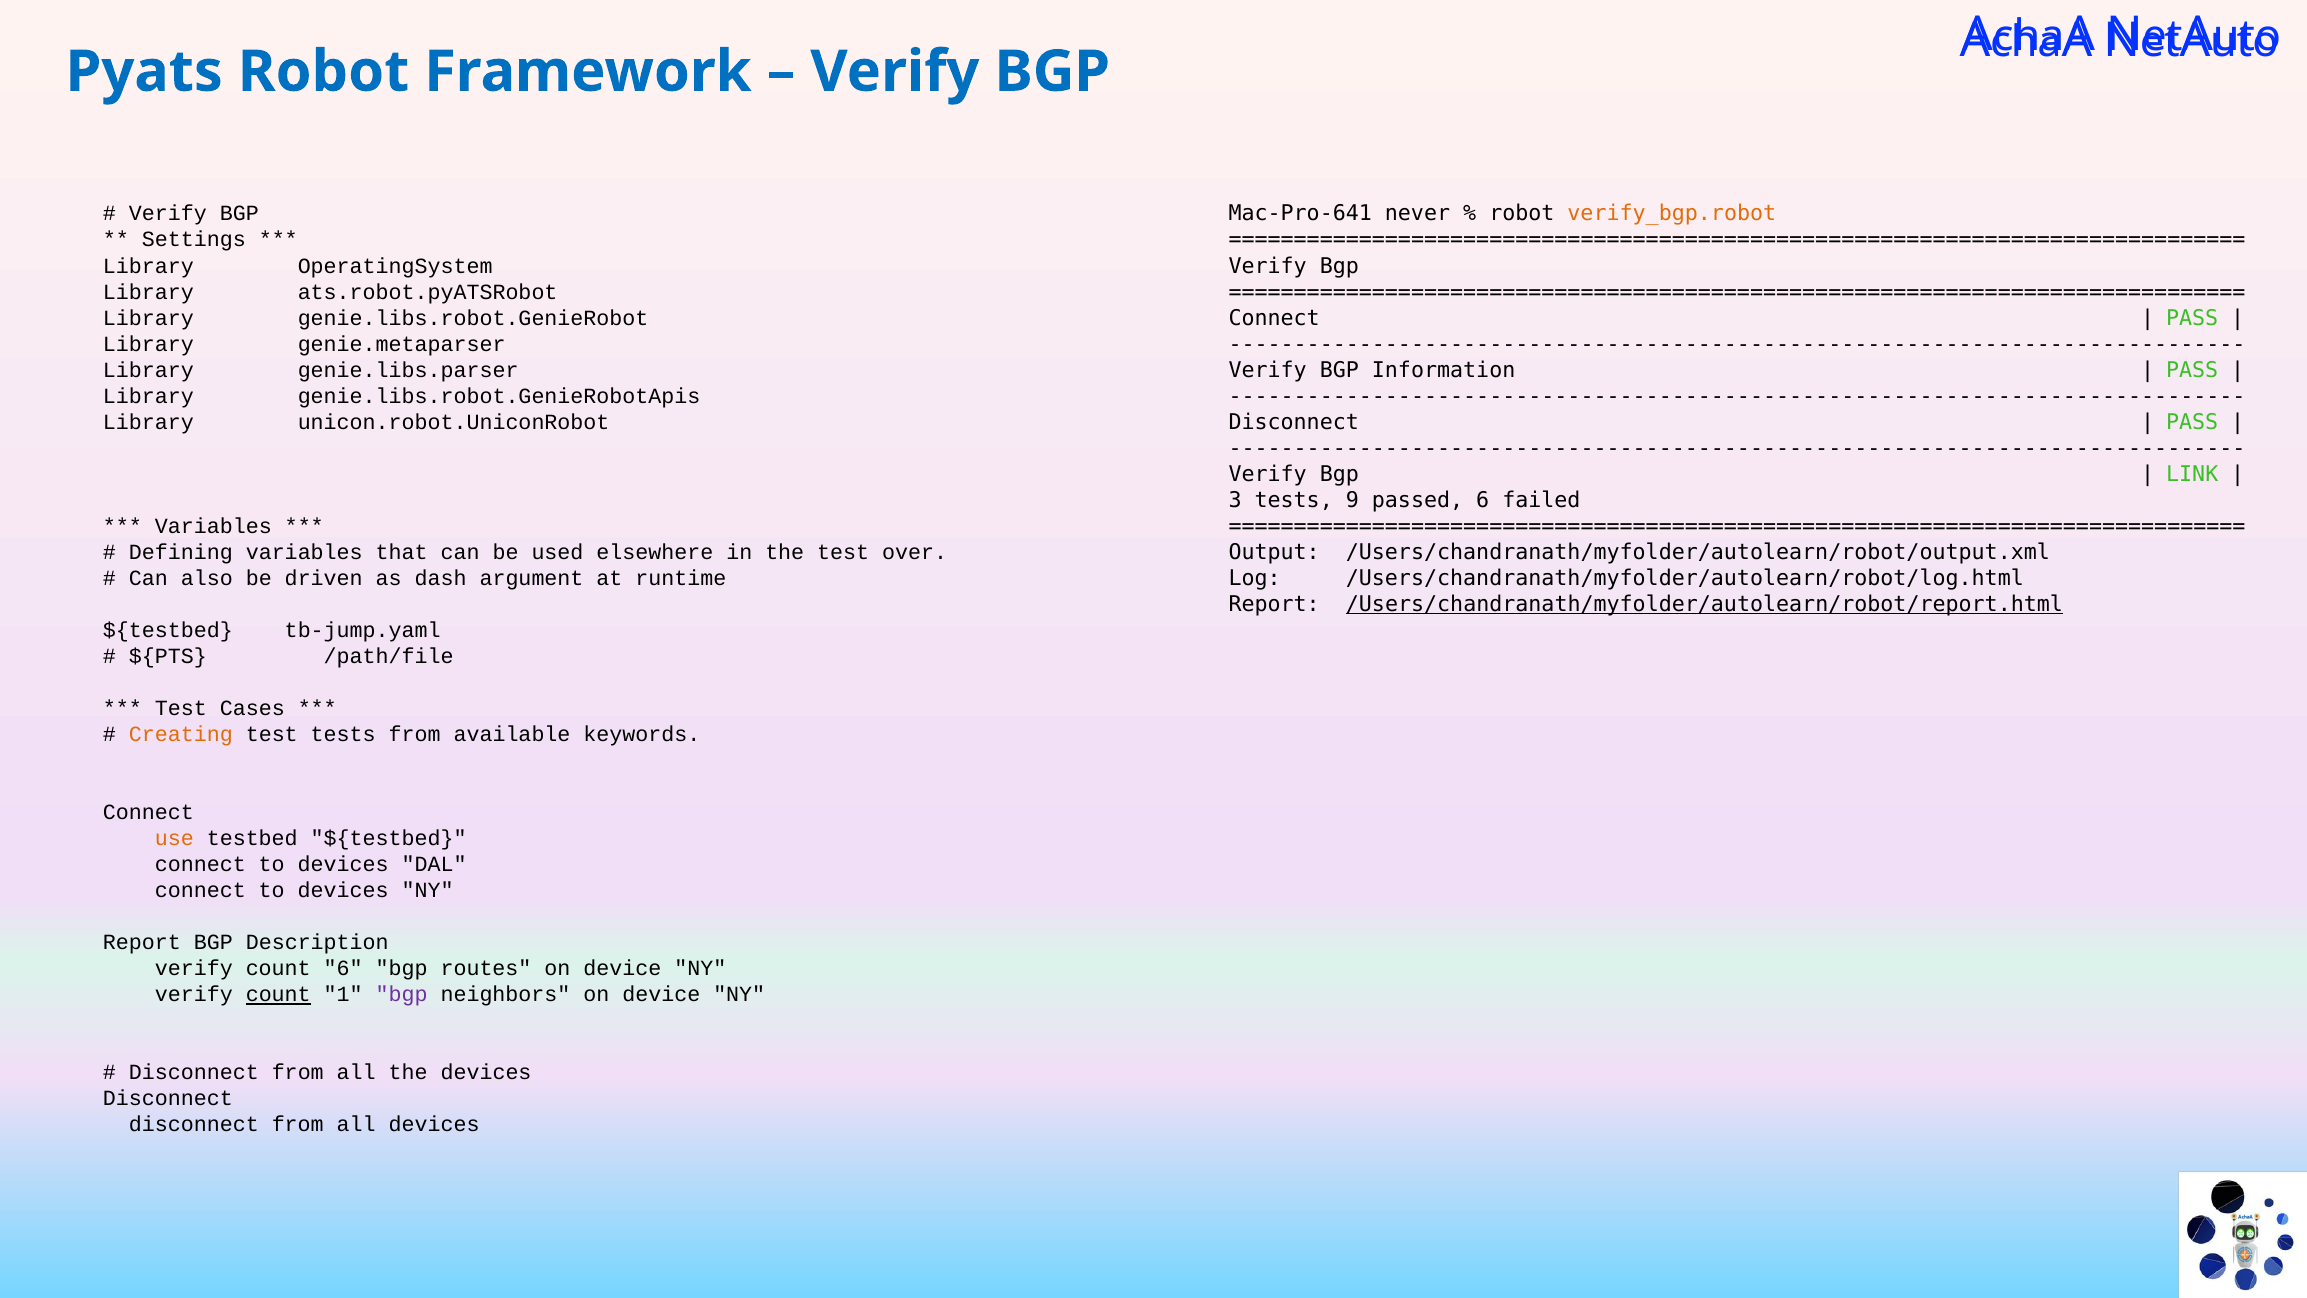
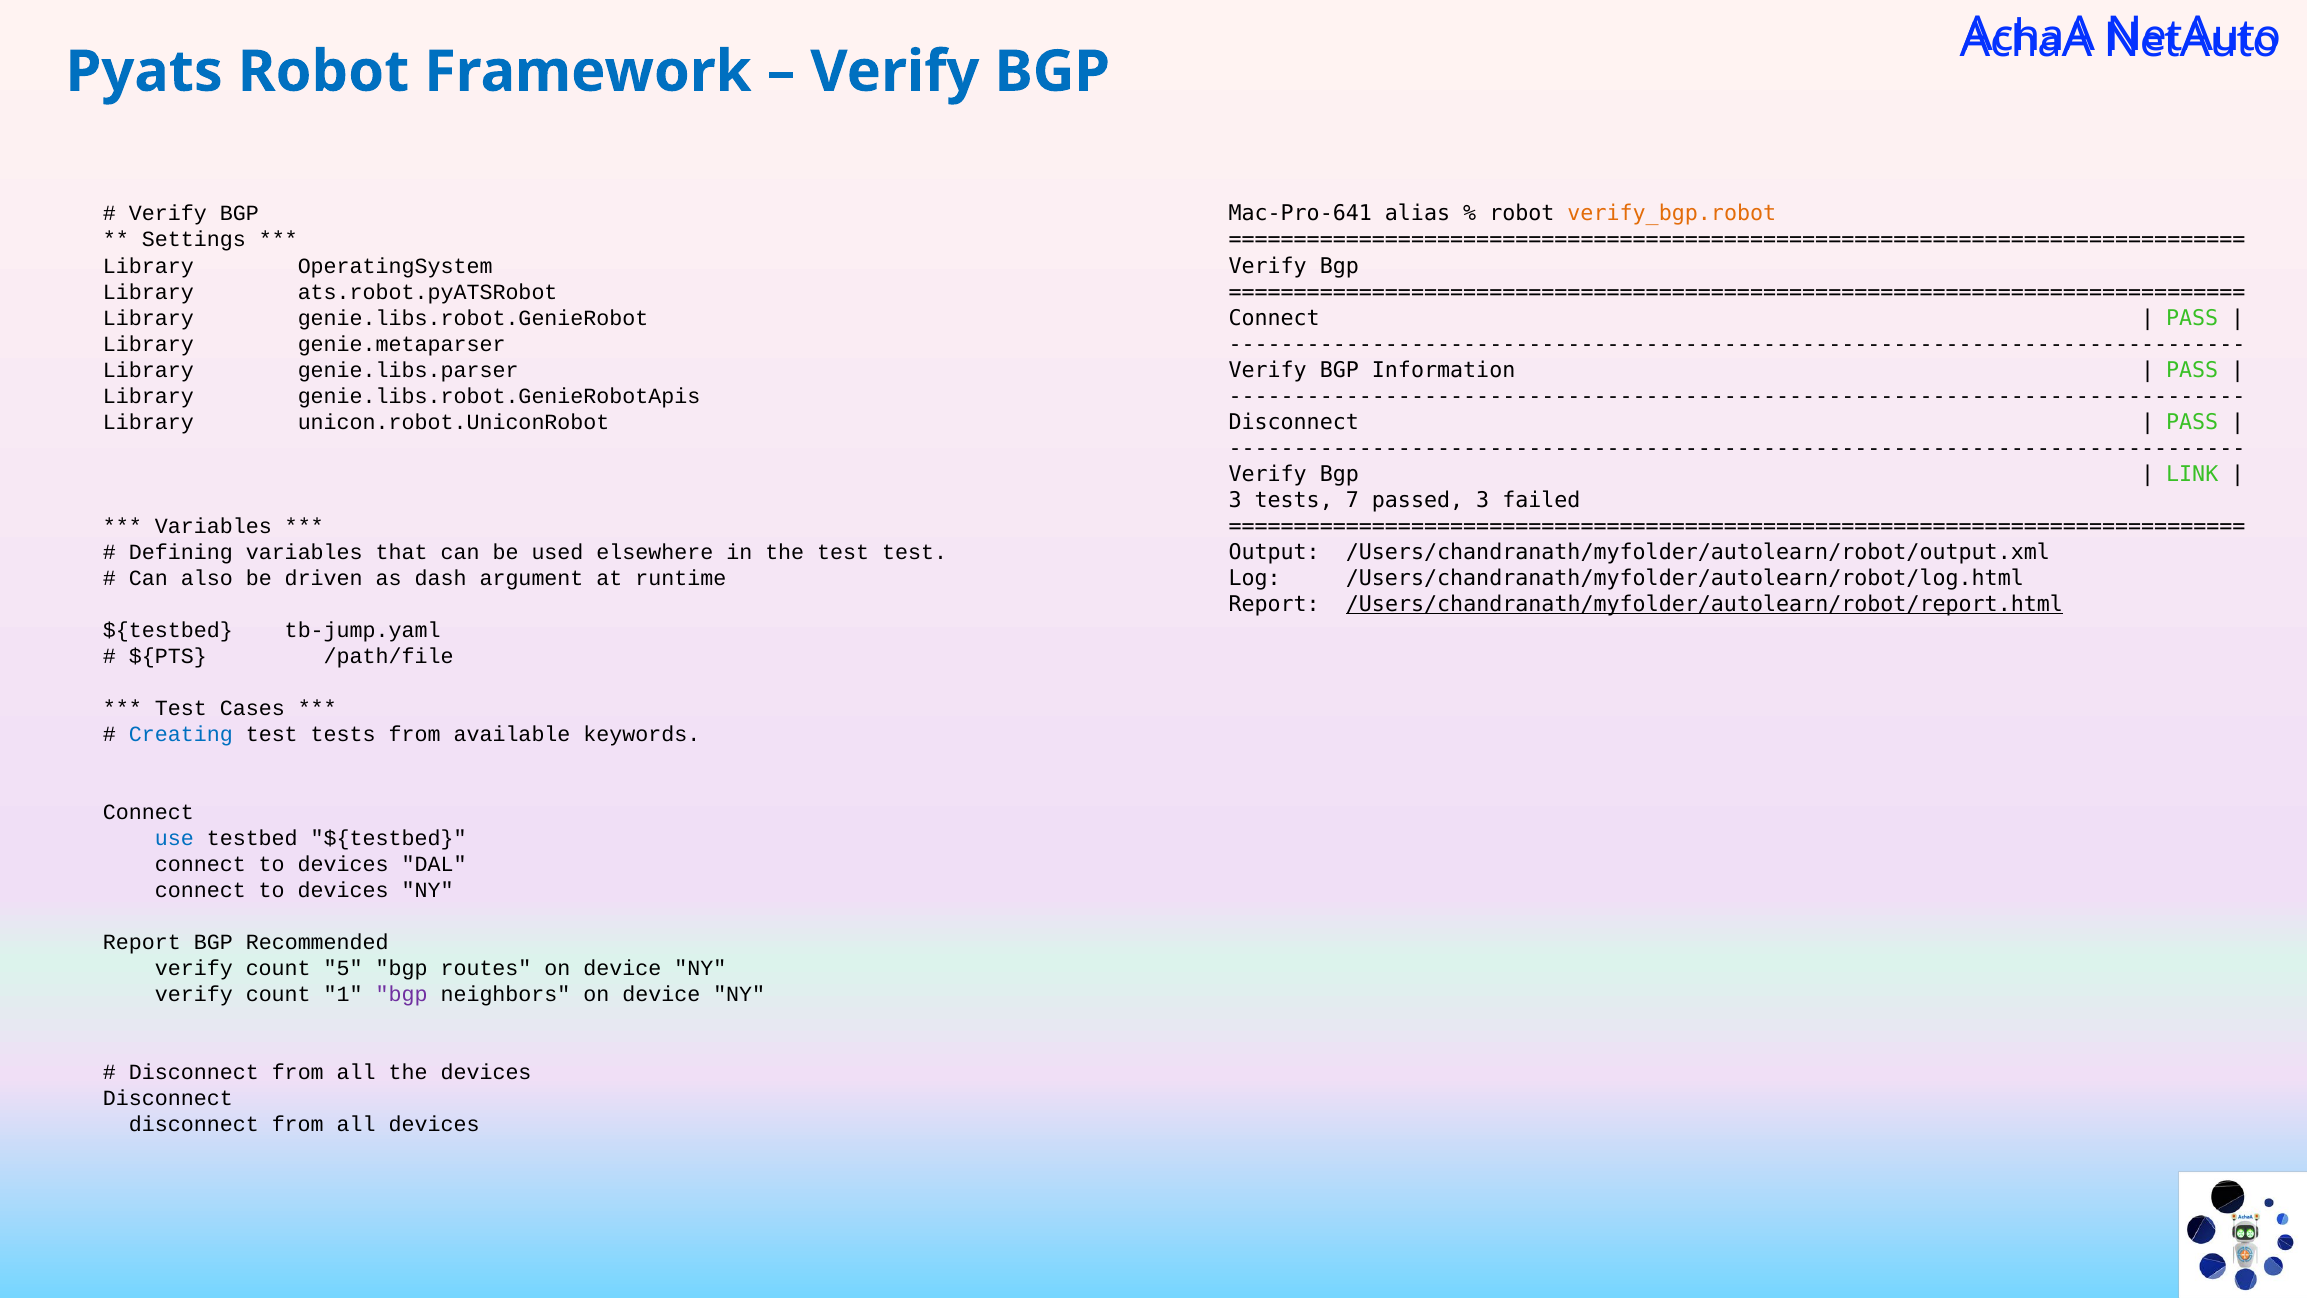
never: never -> alias (1418, 214)
9: 9 -> 7 (1352, 500)
passed 6: 6 -> 3 (1483, 500)
test over: over -> test (915, 552)
Creating colour: orange -> blue (181, 734)
use colour: orange -> blue (174, 838)
Description: Description -> Recommended (317, 942)
count 6: 6 -> 5 (343, 968)
count underline: present -> none (278, 994)
